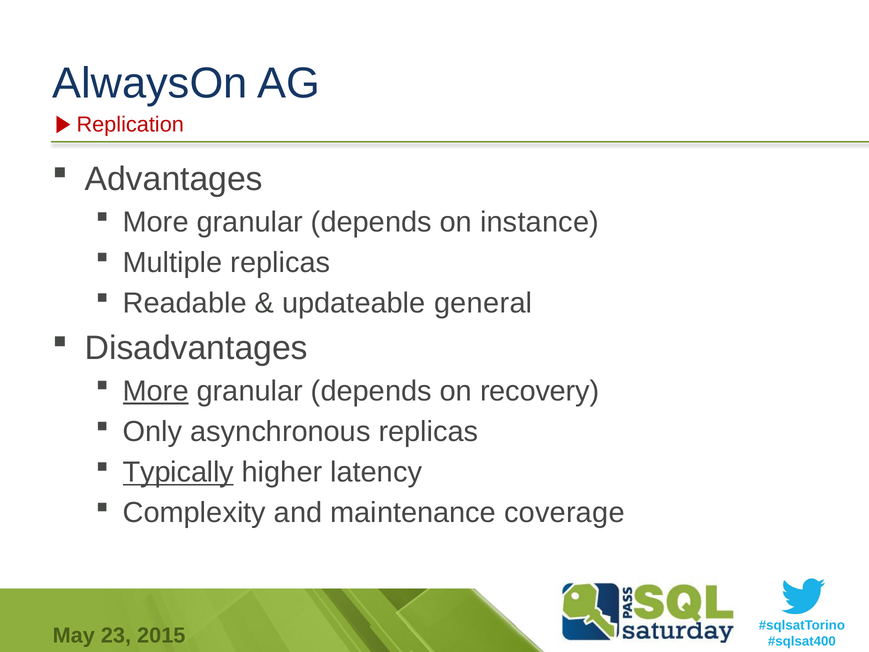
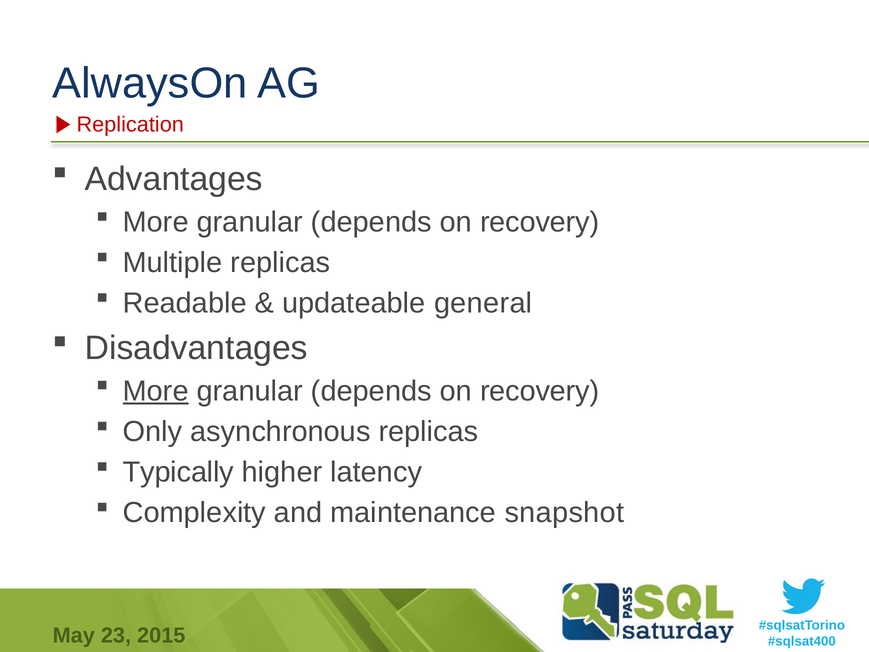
instance: instance -> recovery (540, 222)
Typically underline: present -> none (178, 472)
coverage: coverage -> snapshot (564, 513)
